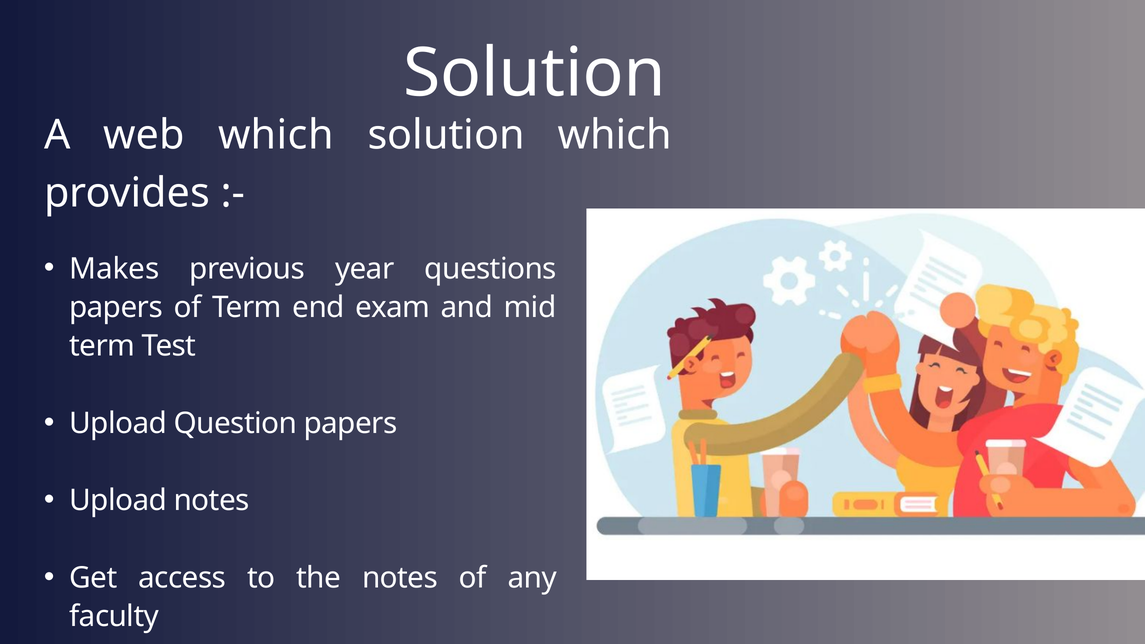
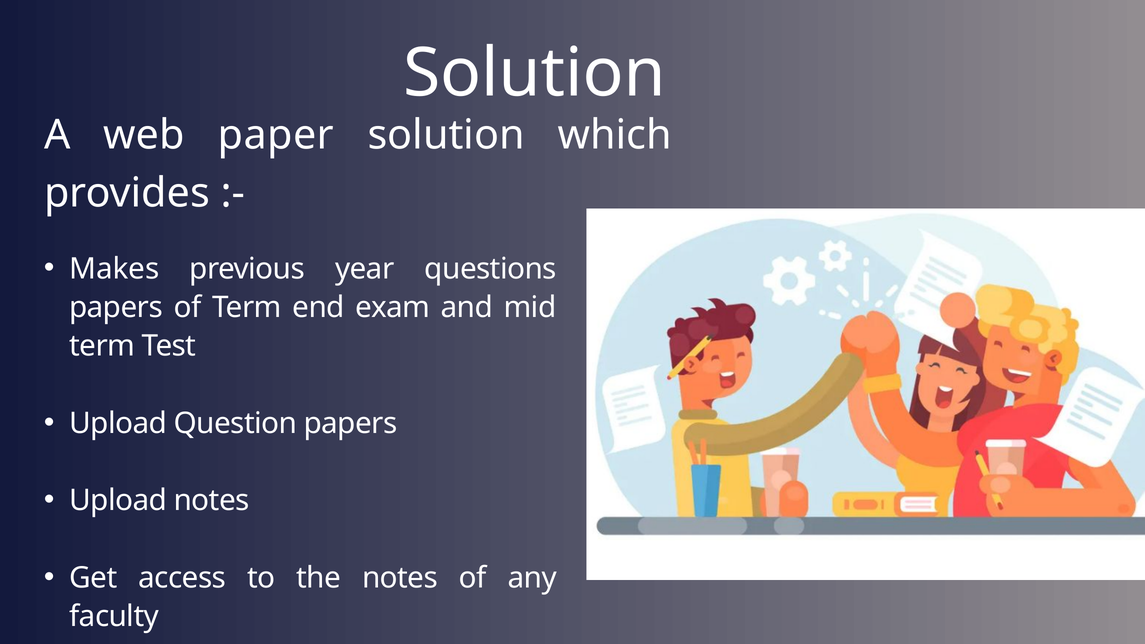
web which: which -> paper (276, 135)
